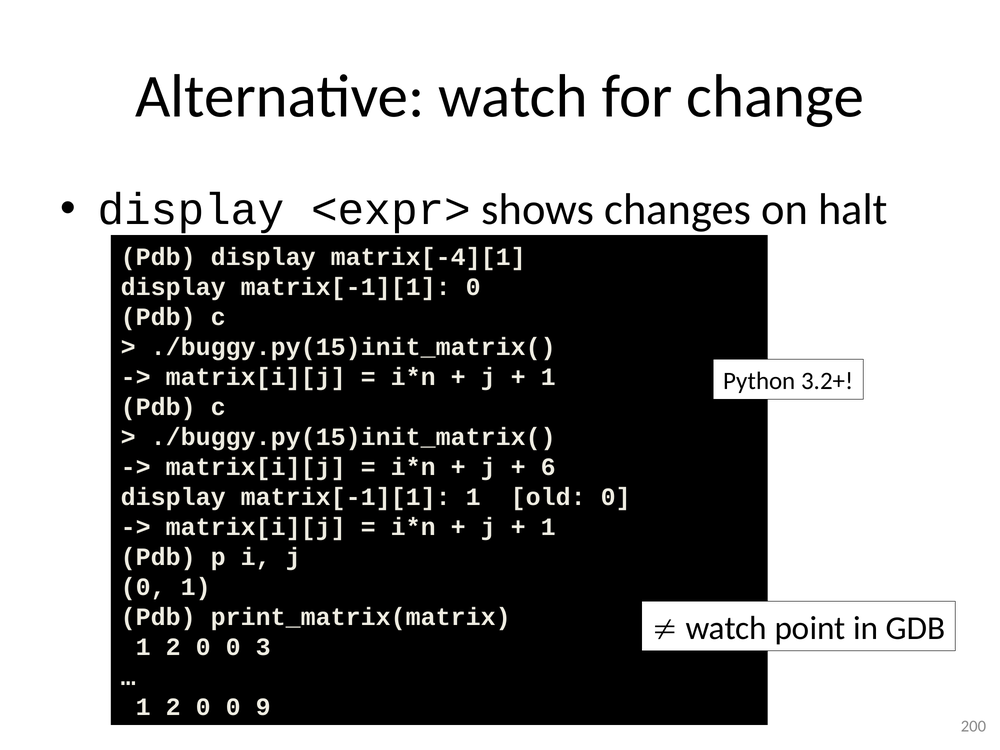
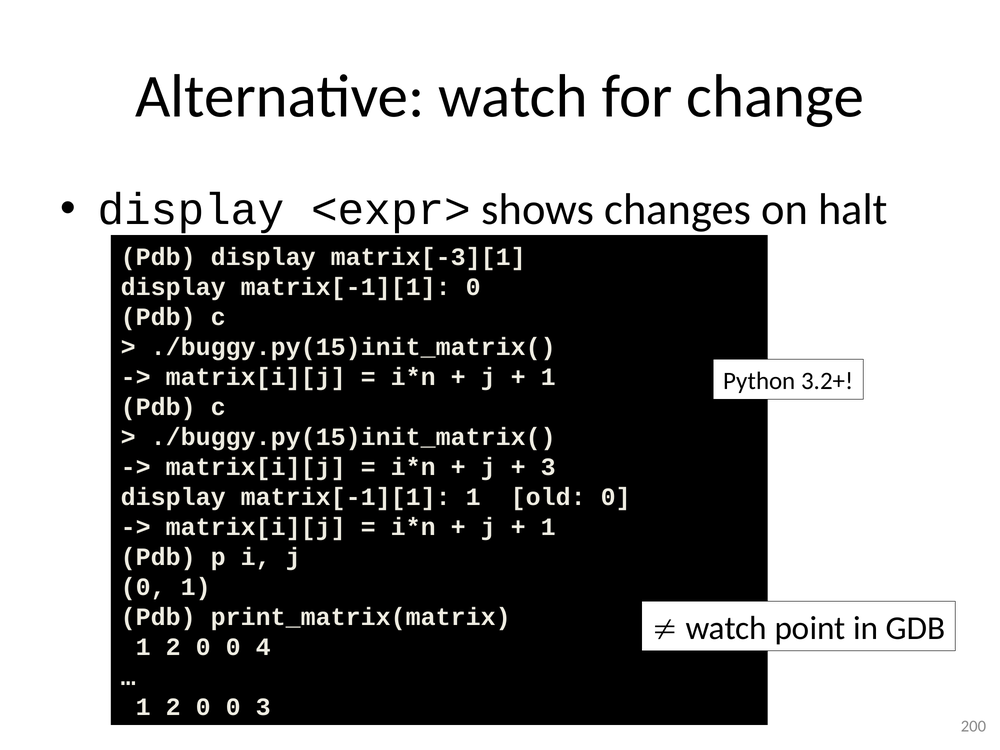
matrix[-4][1: matrix[-4][1 -> matrix[-3][1 (428, 257)
6: 6 -> 3 (548, 467)
3: 3 -> 4 (263, 647)
0 9: 9 -> 3 (263, 707)
